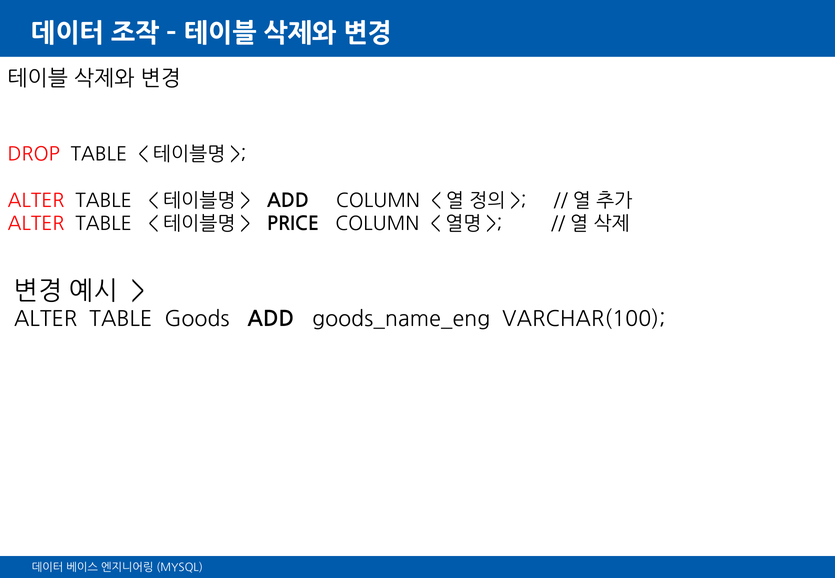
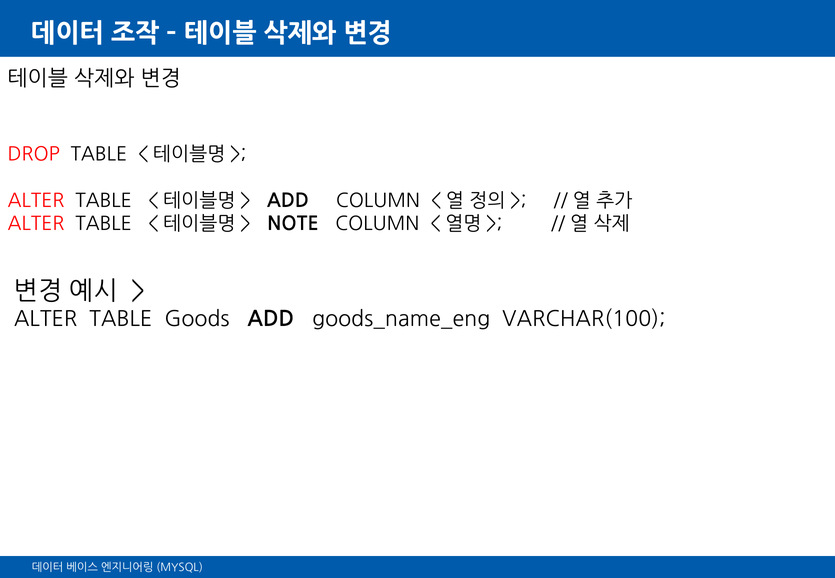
PRICE: PRICE -> NOTE (293, 224)
